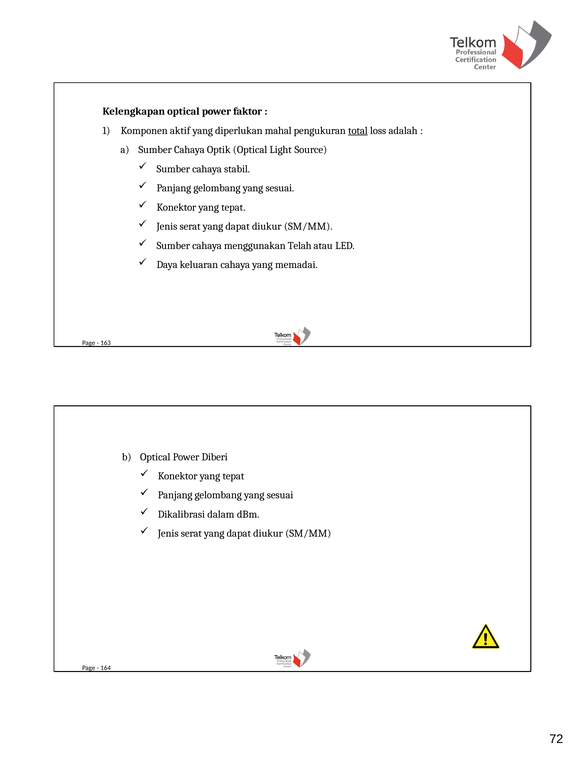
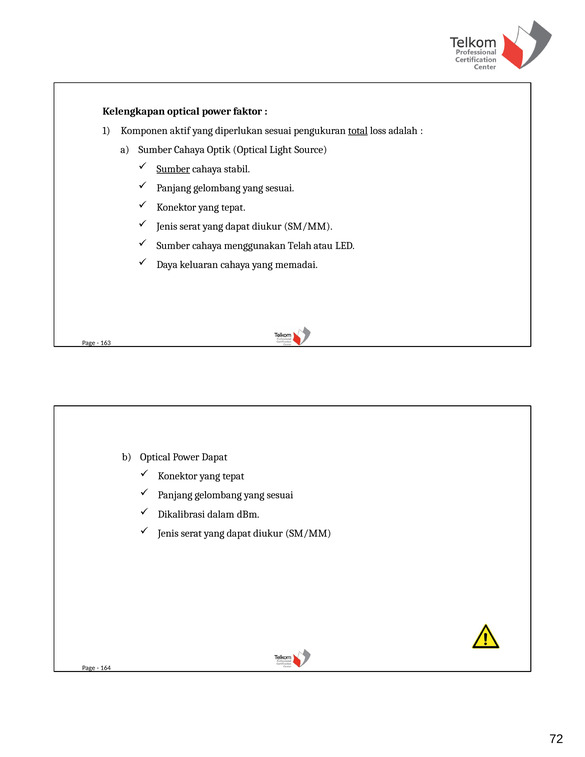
diperlukan mahal: mahal -> sesuai (278, 131)
Sumber underline: none -> present (173, 169)
Power Diberi: Diberi -> Dapat (215, 457)
